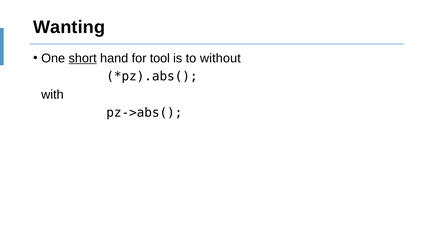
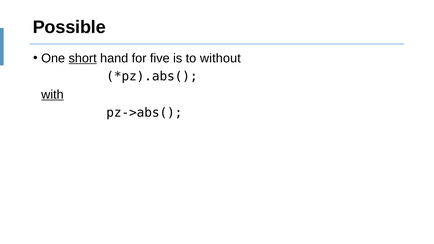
Wanting: Wanting -> Possible (69, 27)
tool: tool -> five (160, 58)
with underline: none -> present (52, 95)
